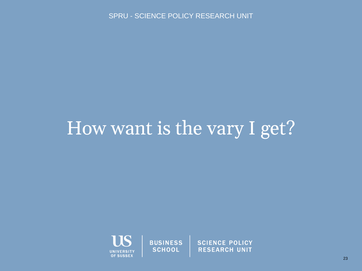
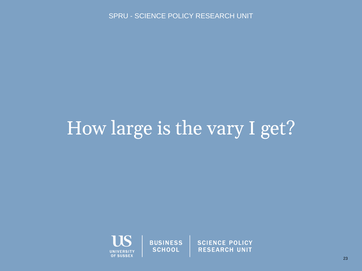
want: want -> large (132, 129)
